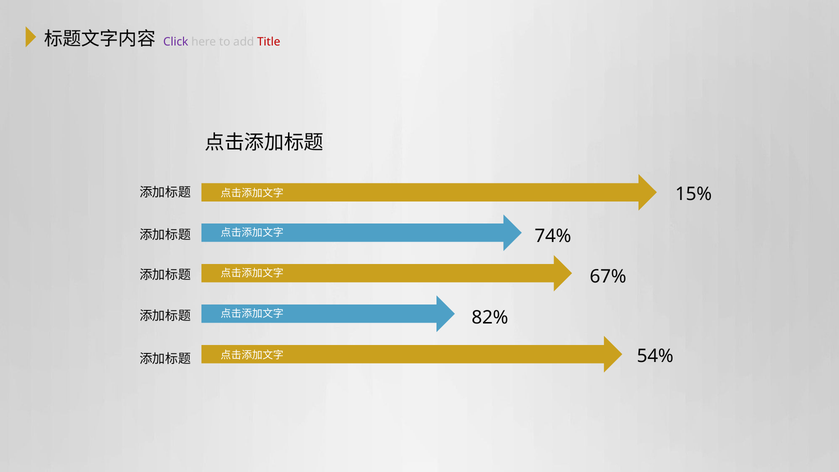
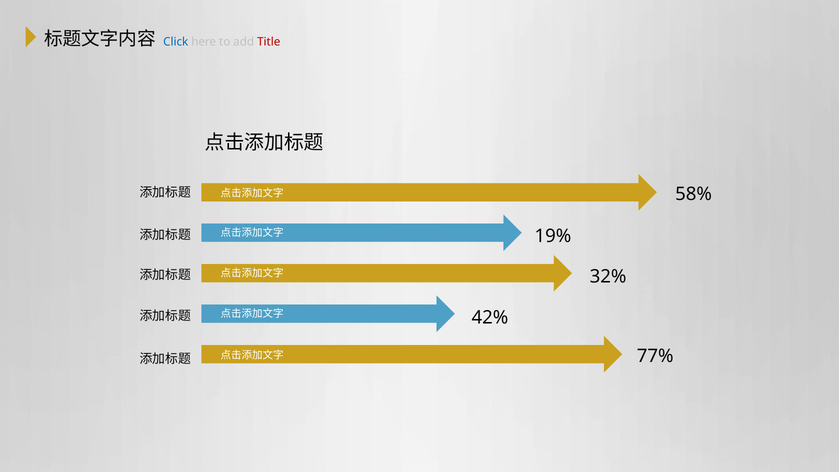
Click colour: purple -> blue (176, 42)
15%: 15% -> 58% (694, 194)
74%: 74% -> 19% (553, 236)
67%: 67% -> 32% (608, 277)
82%: 82% -> 42% (490, 317)
54%: 54% -> 77% (655, 356)
